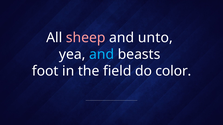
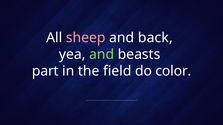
unto: unto -> back (155, 38)
and colour: light blue -> light green (102, 55)
foot: foot -> part (45, 71)
